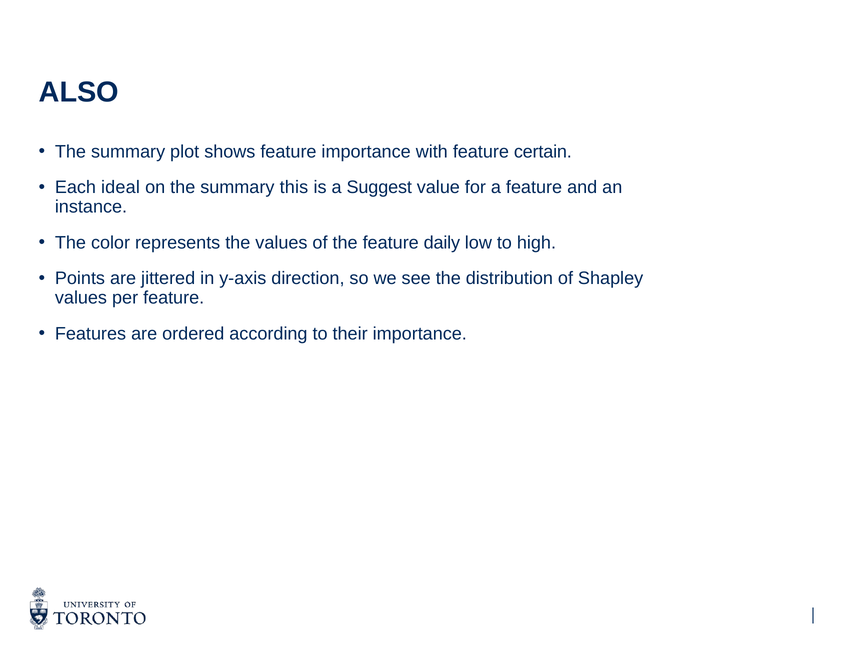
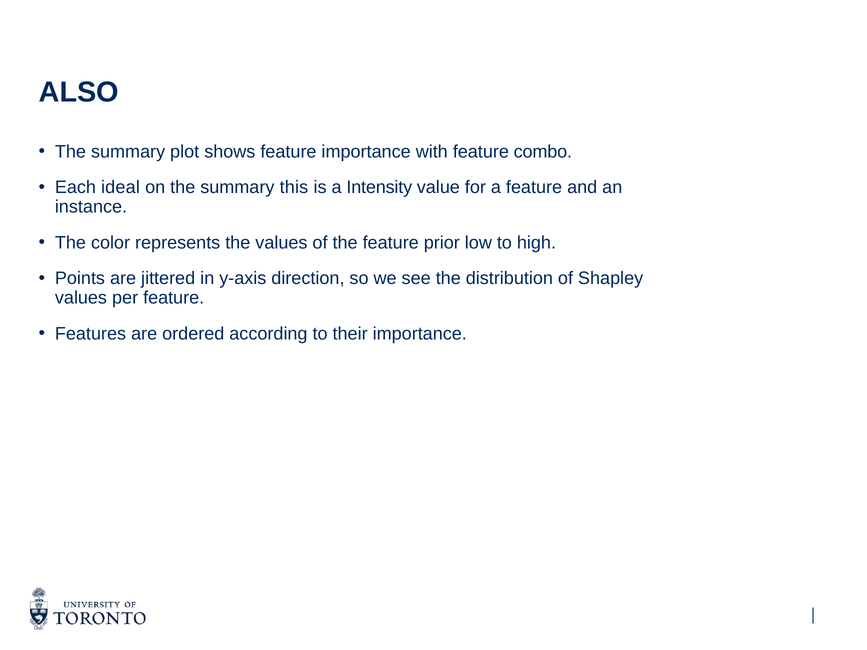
certain: certain -> combo (543, 152)
Suggest: Suggest -> Intensity (379, 187)
daily: daily -> prior (442, 243)
